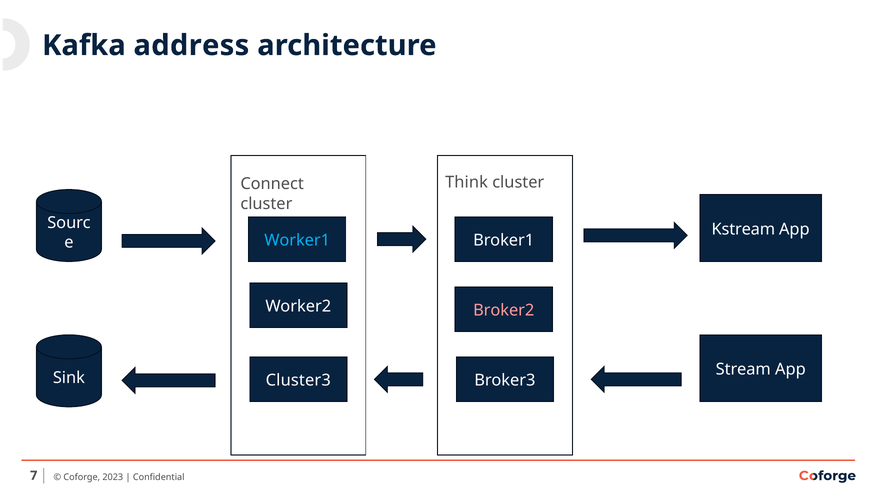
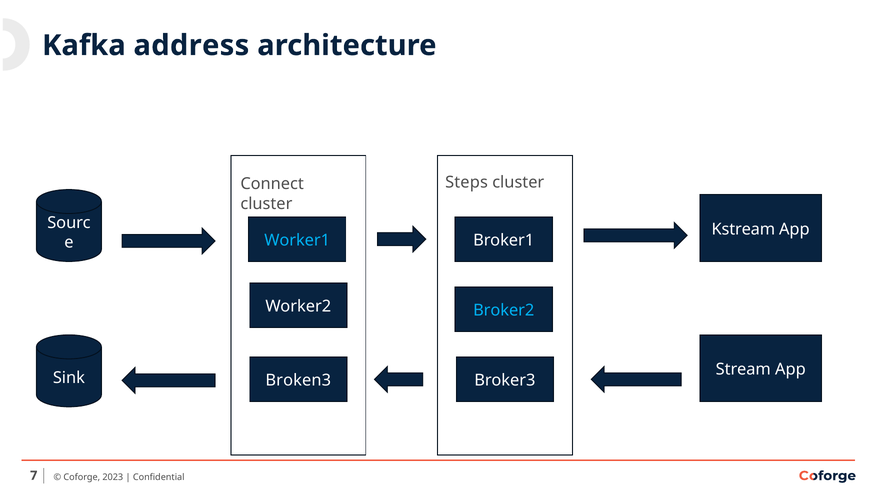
Think: Think -> Steps (467, 182)
Broker2 colour: pink -> light blue (504, 311)
Cluster3: Cluster3 -> Broken3 (298, 381)
